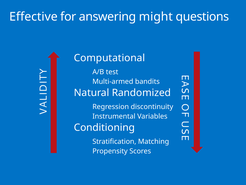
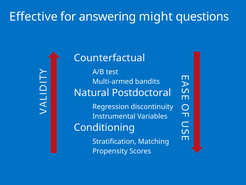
Computational: Computational -> Counterfactual (109, 58)
Randomized: Randomized -> Postdoctoral (141, 93)
